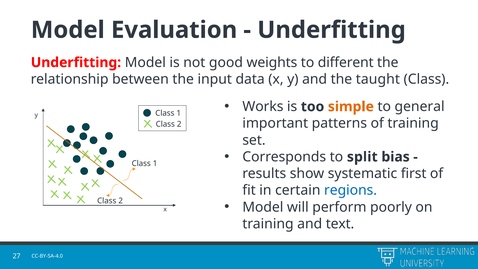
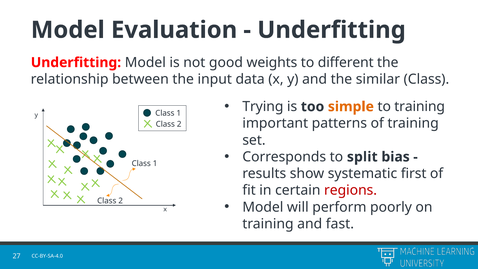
taught: taught -> similar (378, 79)
Works: Works -> Trying (263, 107)
to general: general -> training (420, 107)
regions colour: blue -> red (351, 190)
text: text -> fast (340, 224)
